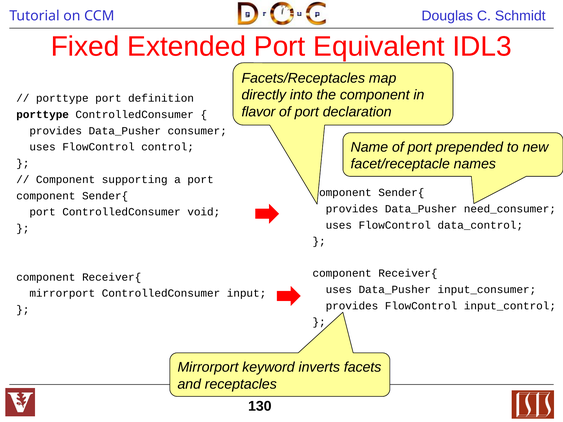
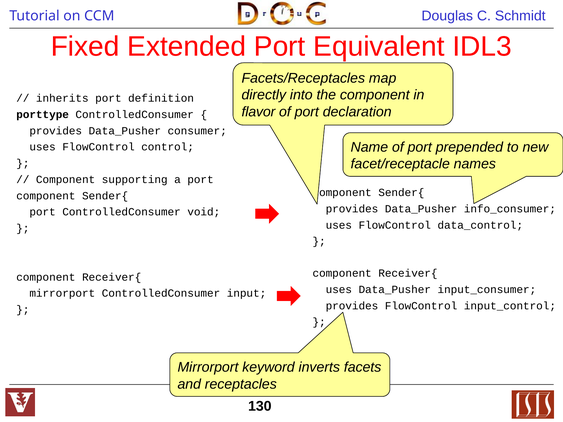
porttype: porttype -> inherits (62, 98)
need_consumer: need_consumer -> info_consumer (510, 209)
